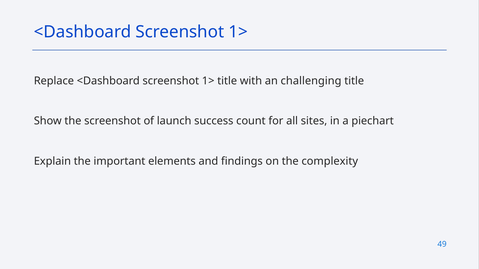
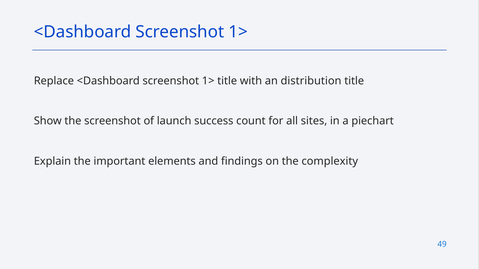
challenging: challenging -> distribution (311, 81)
